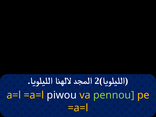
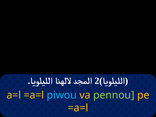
piwou colour: white -> light blue (62, 95)
